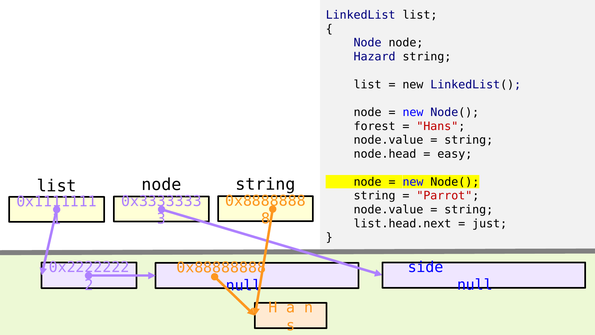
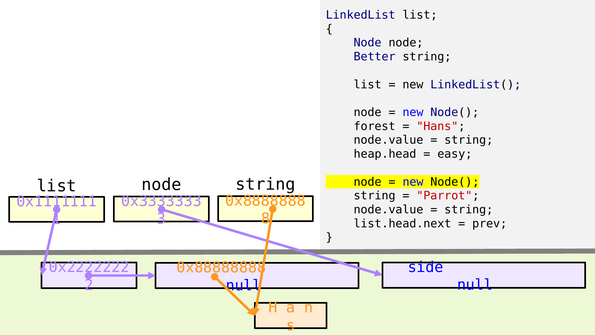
Hazard: Hazard -> Better (375, 57)
node.head: node.head -> heap.head (385, 154)
just: just -> prev (490, 223)
